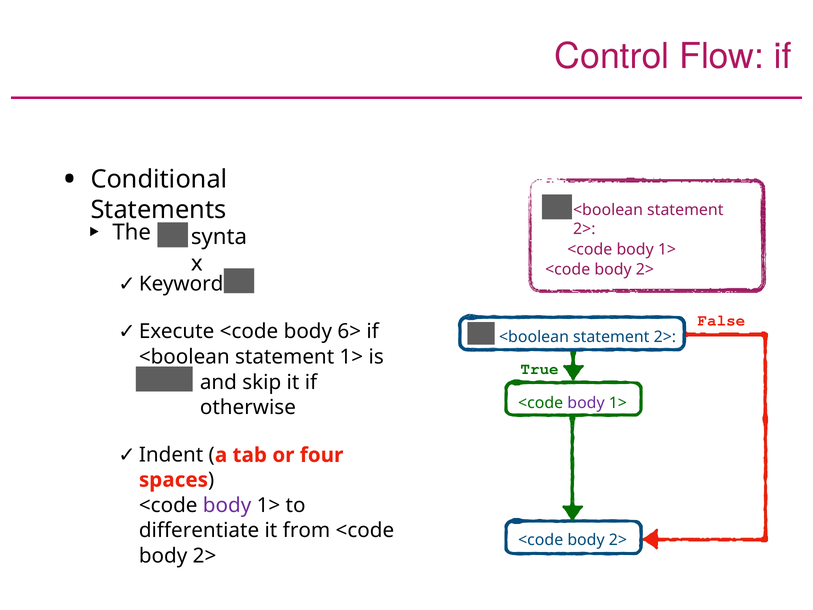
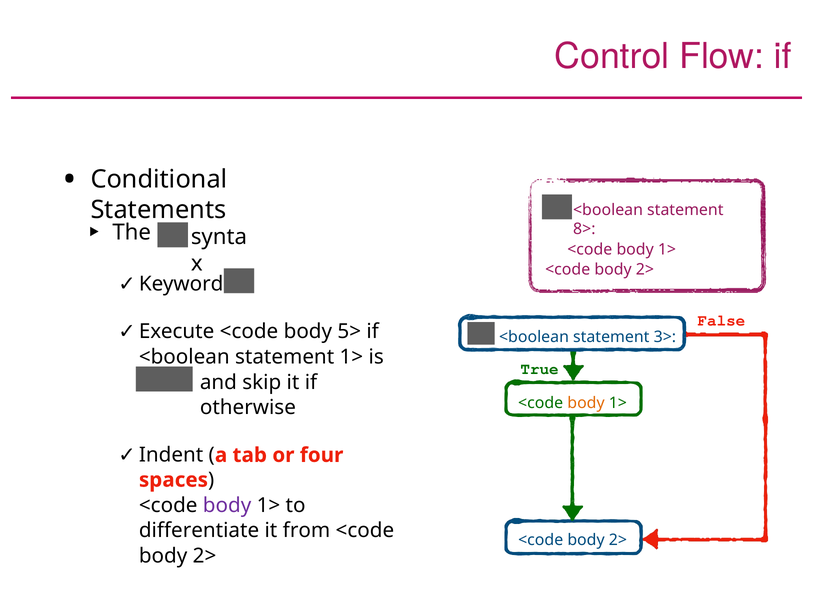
2>: 2> -> 8> (584, 229)
6>: 6> -> 5> (349, 332)
2>: 2> -> 3> (665, 337)
body colour: purple -> orange (586, 403)
